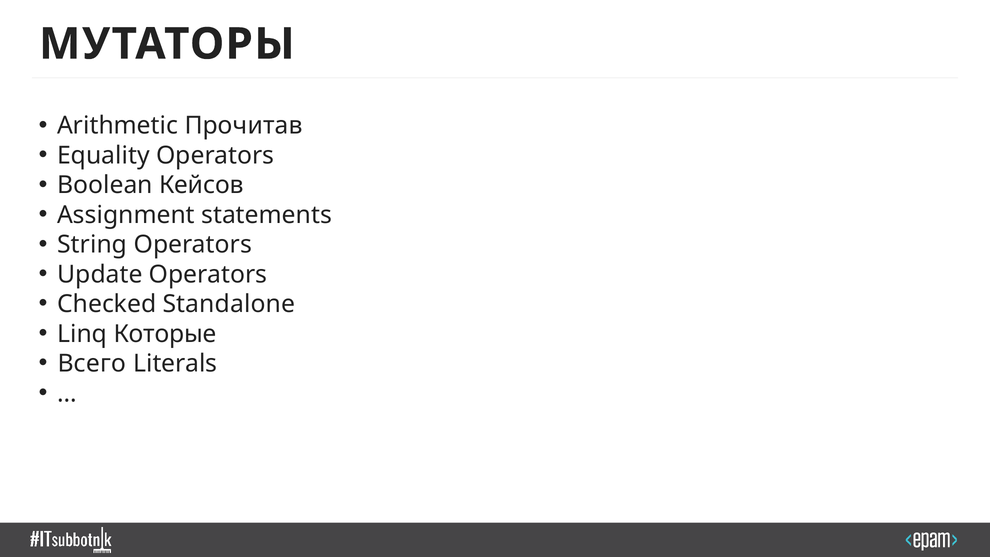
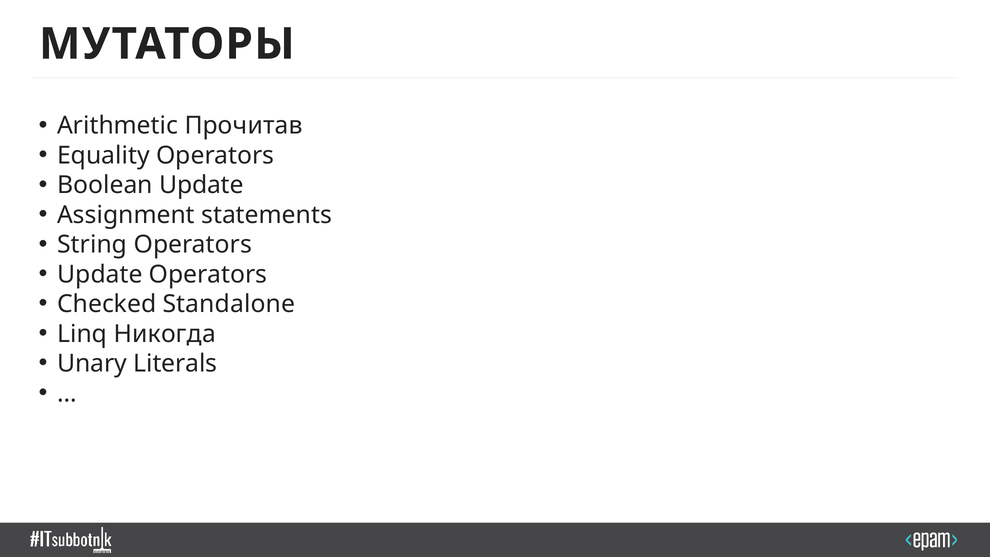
Boolean Кейсов: Кейсов -> Update (201, 185)
Которые: Которые -> Никогда (165, 334)
Всего: Всего -> Unary (92, 364)
